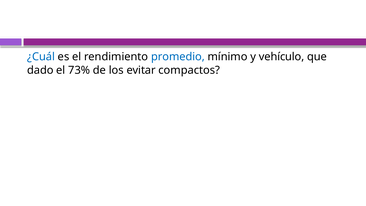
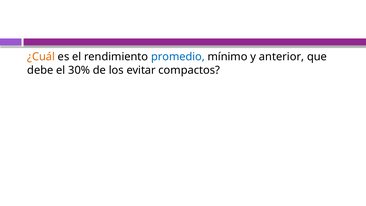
¿Cuál colour: blue -> orange (41, 57)
vehículo: vehículo -> anterior (282, 57)
dado: dado -> debe (40, 70)
73%: 73% -> 30% (79, 70)
